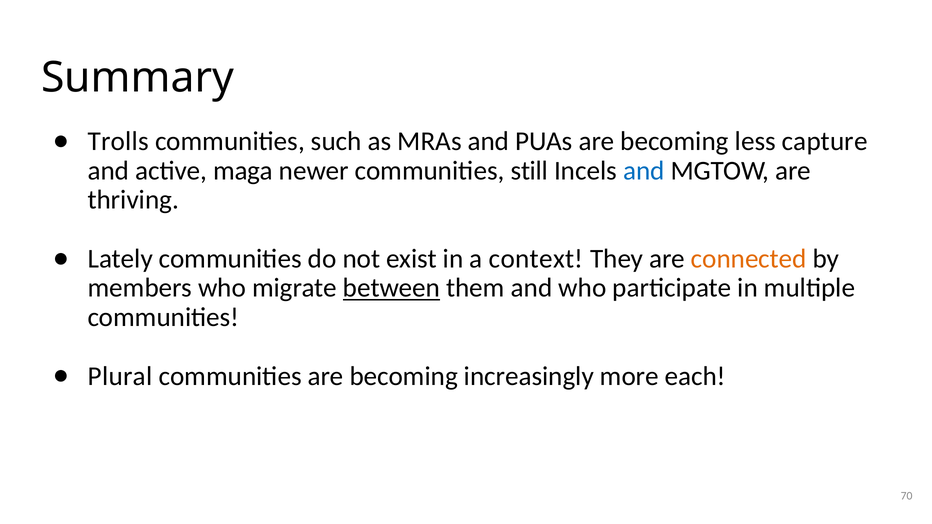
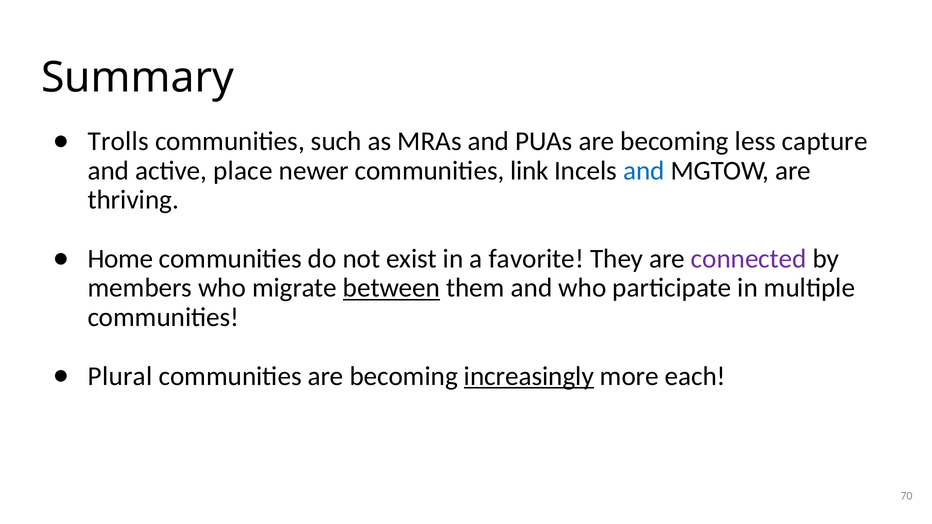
maga: maga -> place (243, 171)
still: still -> link (529, 171)
Lately: Lately -> Home (120, 259)
context: context -> favorite (536, 259)
connected colour: orange -> purple (749, 259)
increasingly underline: none -> present (529, 376)
